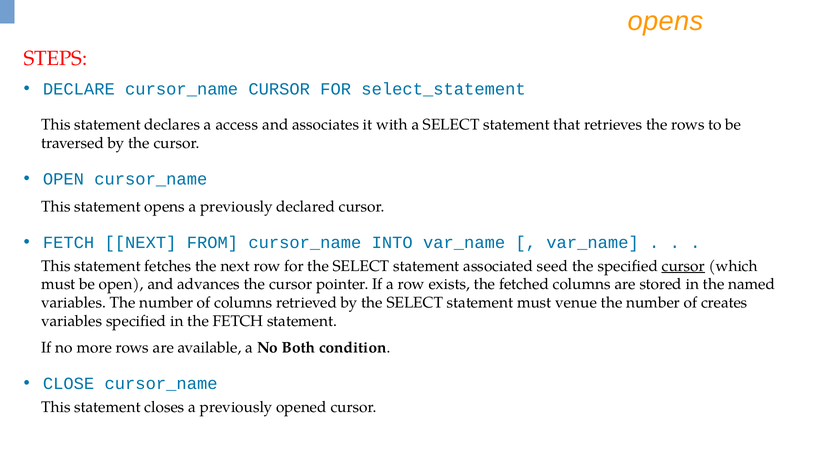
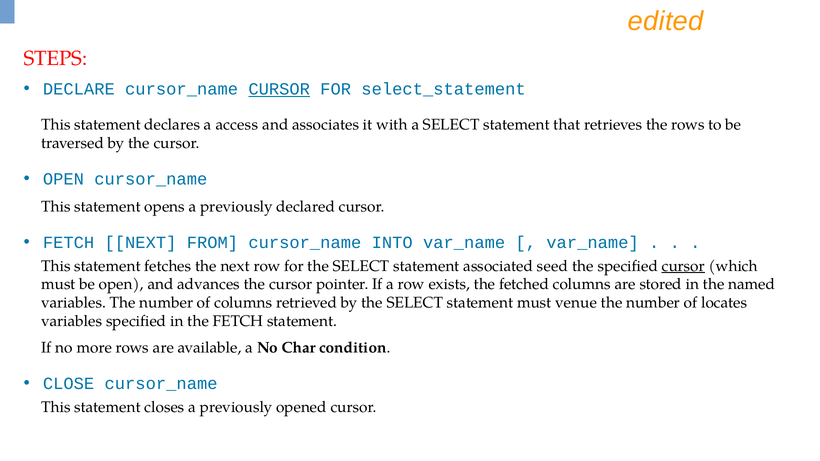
opens: opens -> edited (666, 21)
CURSOR underline: none -> present (279, 89)
creates: creates -> locates (724, 303)
Both: Both -> Char (299, 348)
